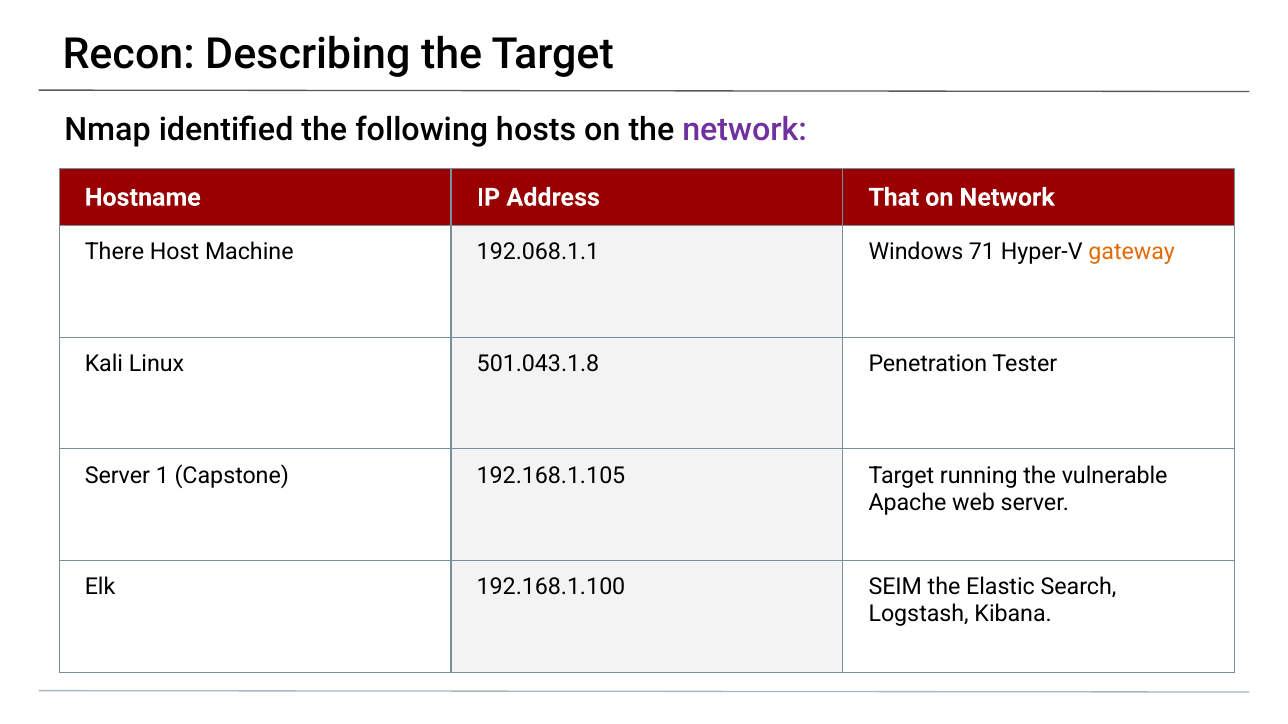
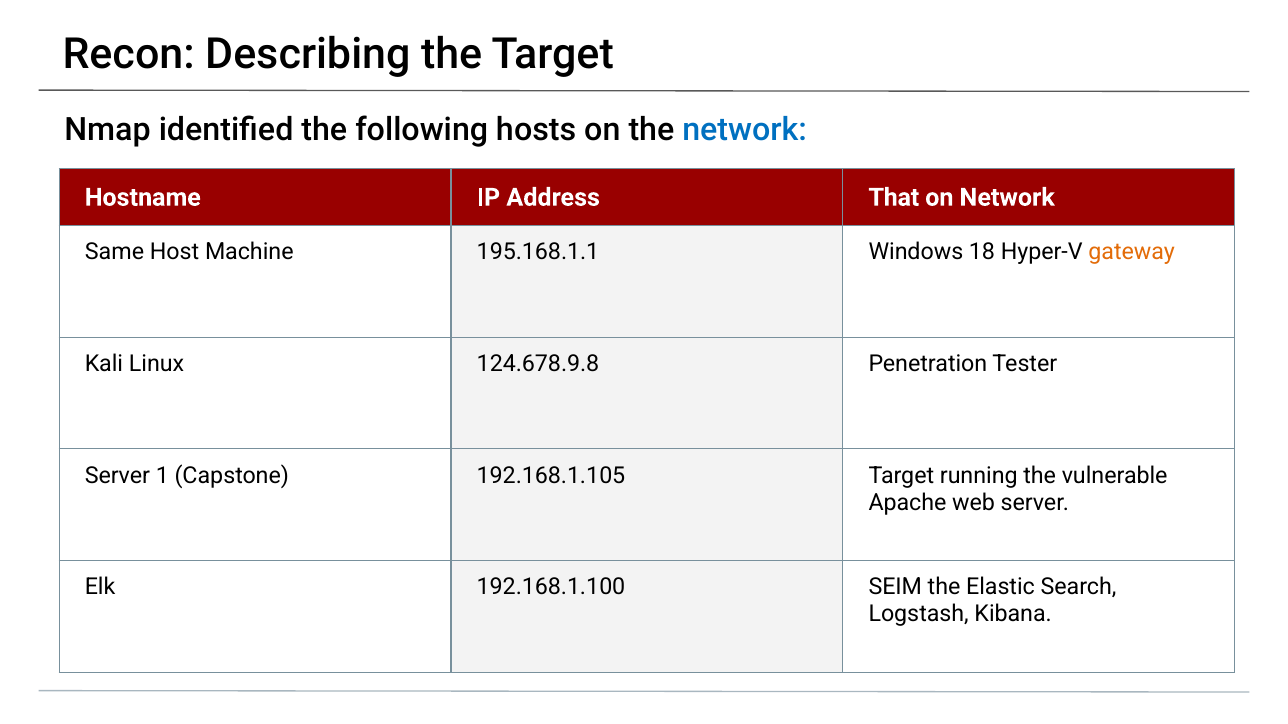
network colour: purple -> blue (745, 130)
There: There -> Same (114, 252)
192.068.1.1: 192.068.1.1 -> 195.168.1.1 (538, 252)
71: 71 -> 18 (982, 252)
501.043.1.8: 501.043.1.8 -> 124.678.9.8 (538, 364)
